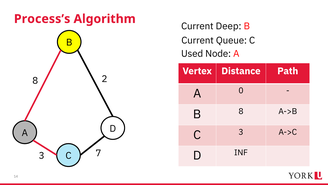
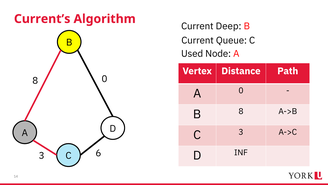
Process’s: Process’s -> Current’s (42, 19)
8 2: 2 -> 0 (104, 79)
7: 7 -> 6 (98, 153)
